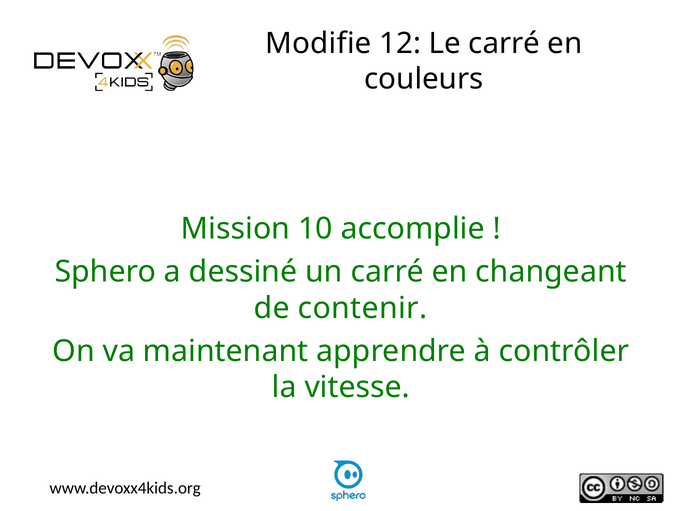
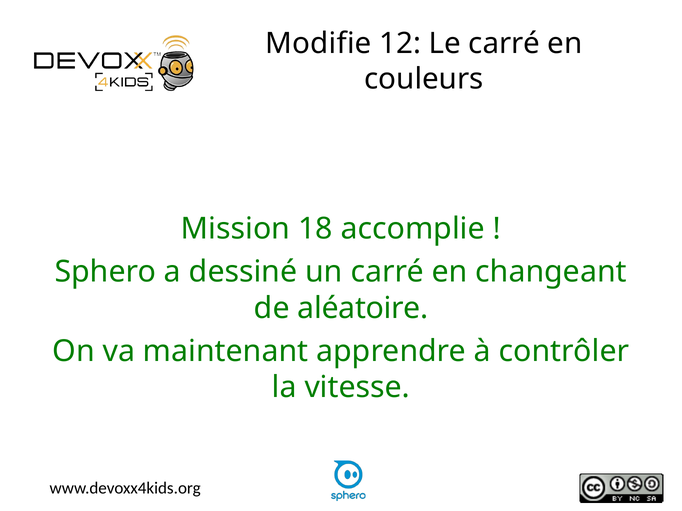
10: 10 -> 18 (315, 229)
contenir: contenir -> aléatoire (363, 308)
